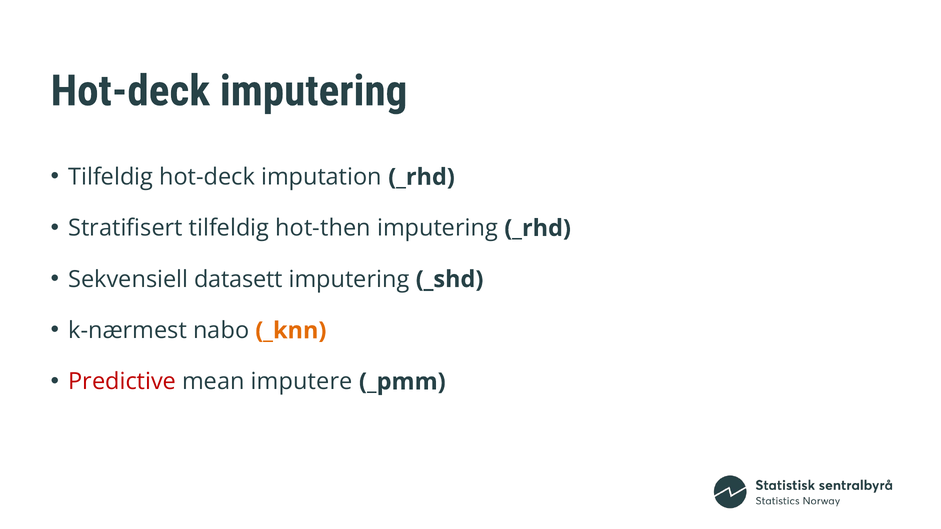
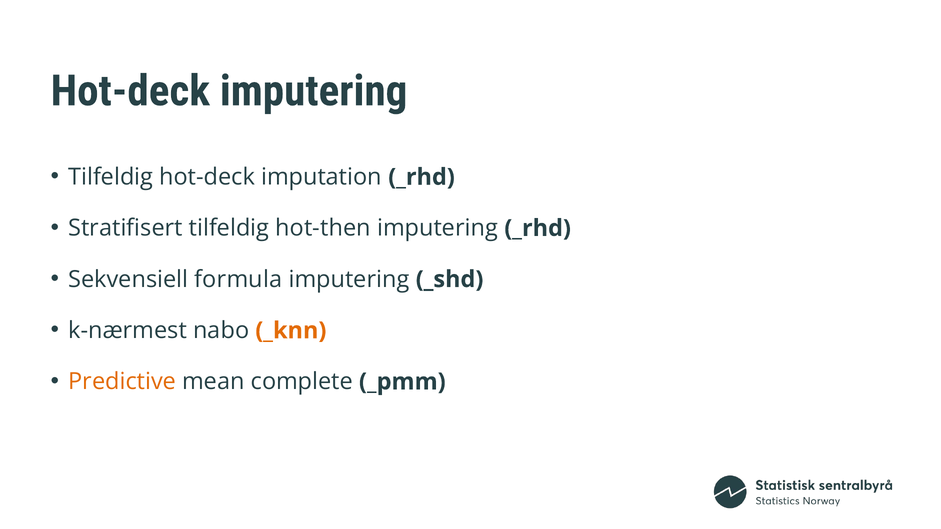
datasett: datasett -> formula (238, 280)
Predictive colour: red -> orange (122, 382)
imputere: imputere -> complete (302, 382)
